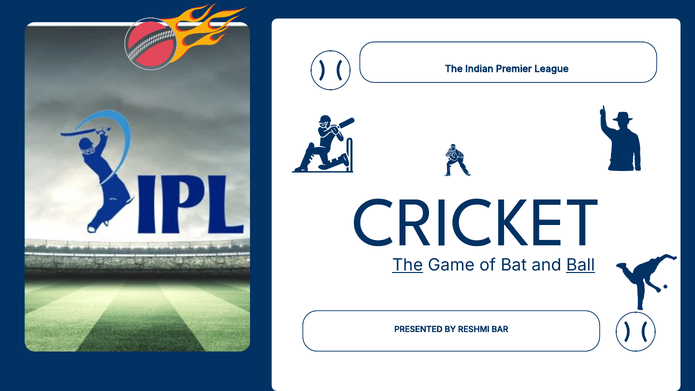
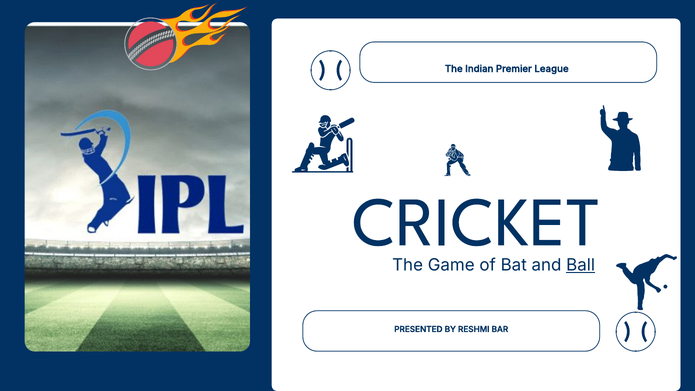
The underline: present -> none (408, 265)
